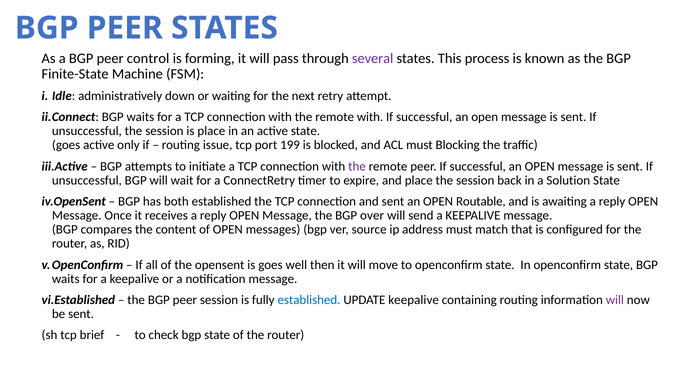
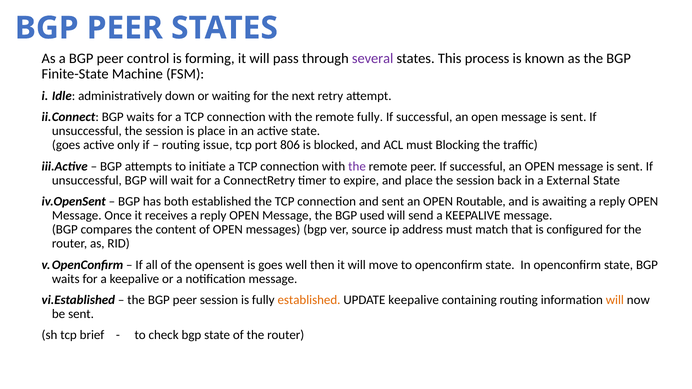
remote with: with -> fully (370, 117)
199: 199 -> 806 (290, 145)
Solution: Solution -> External (568, 180)
over: over -> used (372, 216)
established colour: blue -> orange (309, 300)
will colour: purple -> orange (615, 300)
